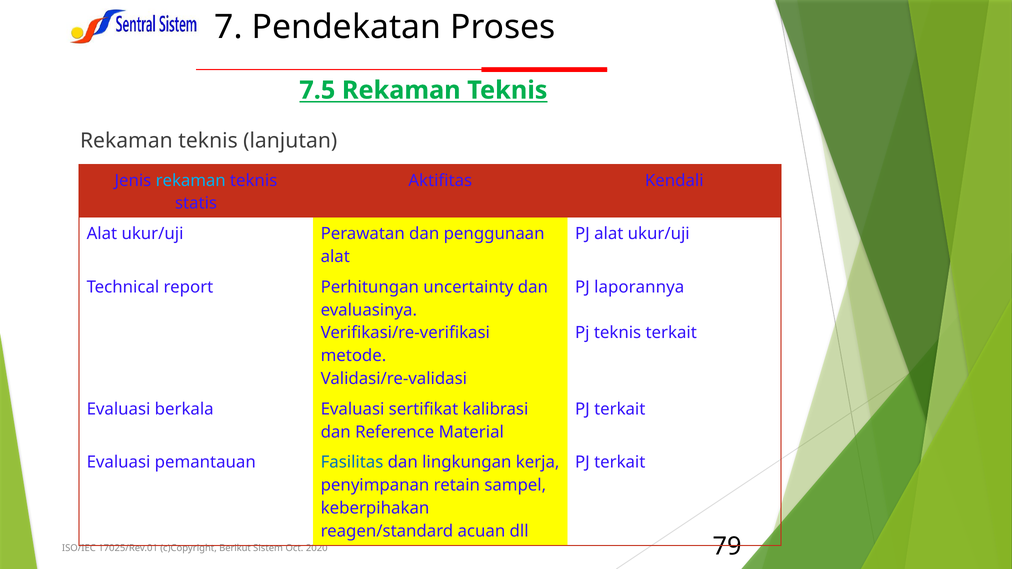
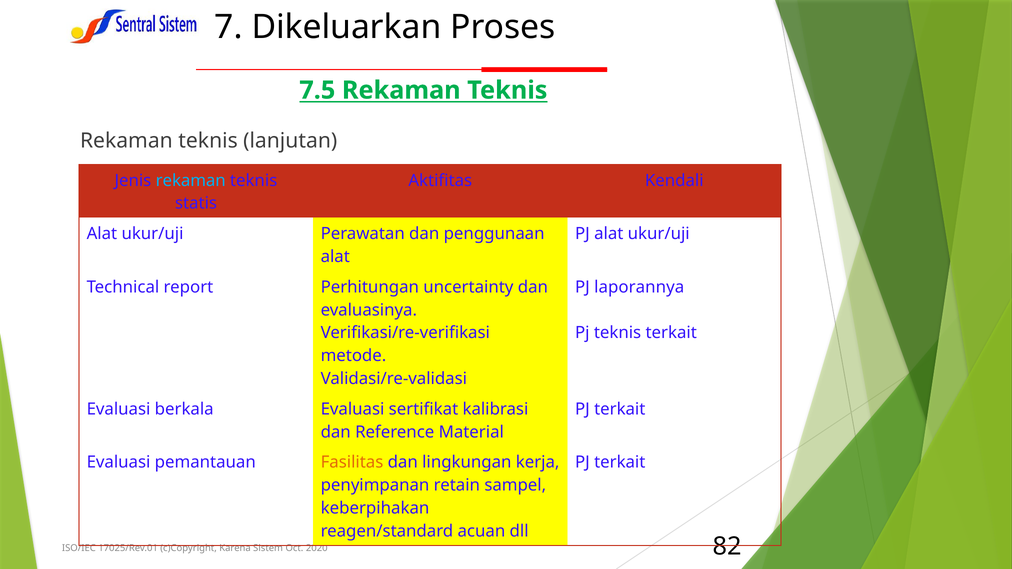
Pendekatan: Pendekatan -> Dikeluarkan (346, 27)
Fasilitas colour: blue -> orange (352, 463)
Berikut: Berikut -> Karena (235, 548)
79: 79 -> 82 (727, 546)
